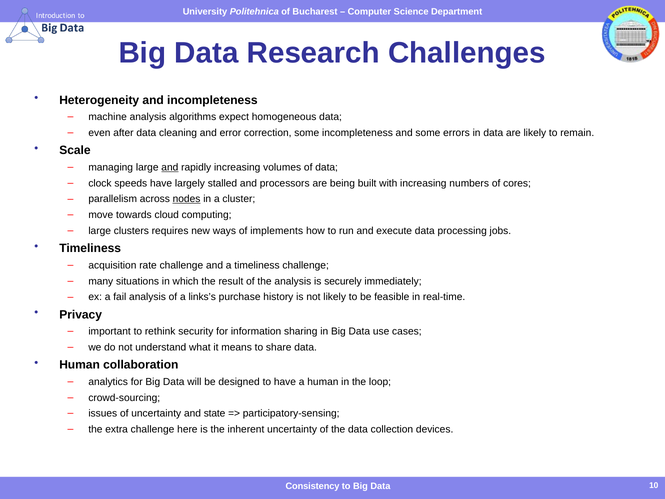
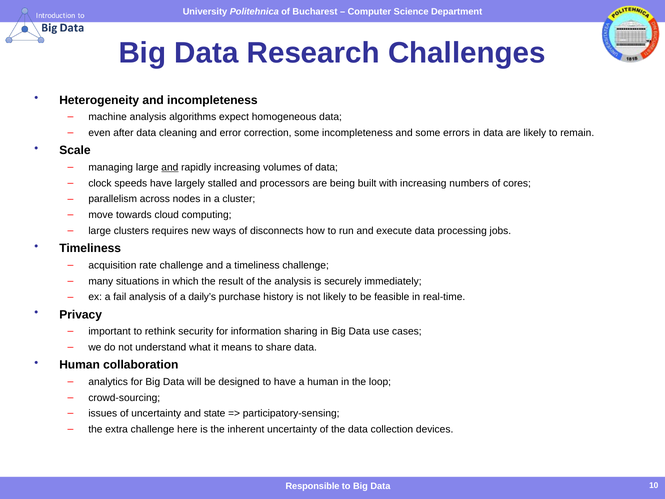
nodes underline: present -> none (186, 199)
implements: implements -> disconnects (277, 231)
links’s: links’s -> daily’s (202, 297)
Consistency: Consistency -> Responsible (313, 486)
